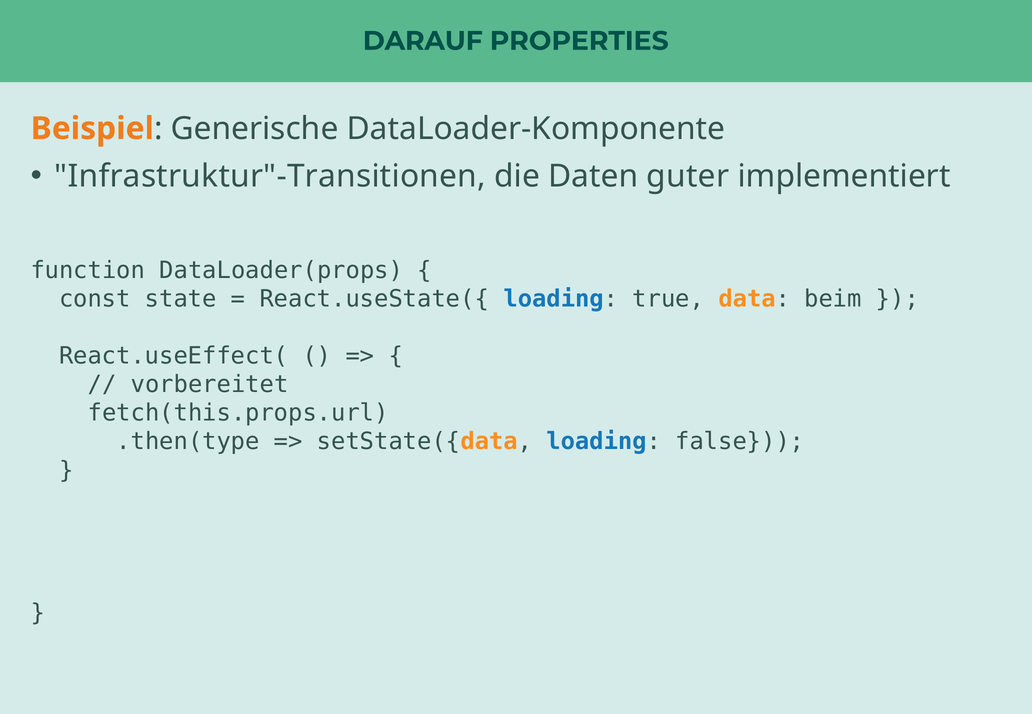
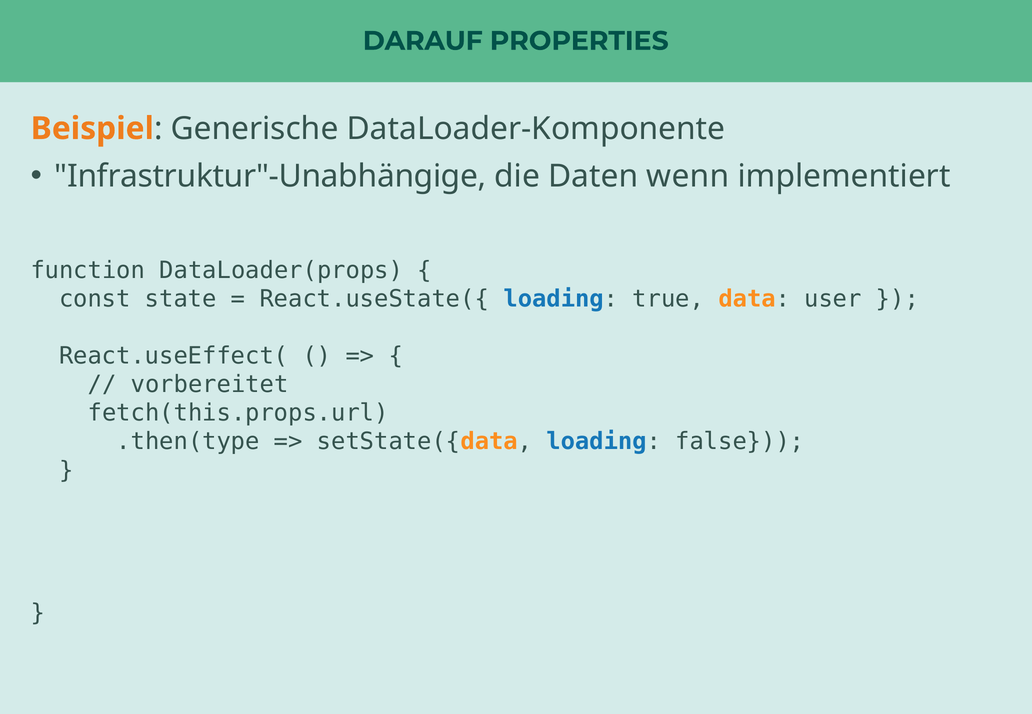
Infrastruktur"-Transitionen: Infrastruktur"-Transitionen -> Infrastruktur"-Unabhängige (270, 176)
guter: guter -> wenn (688, 176)
beim: beim -> user (833, 299)
